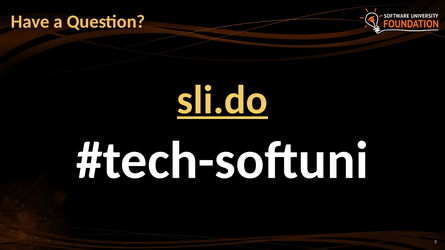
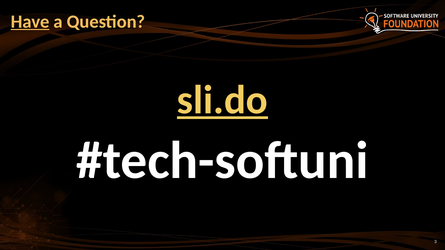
Have underline: none -> present (30, 22)
